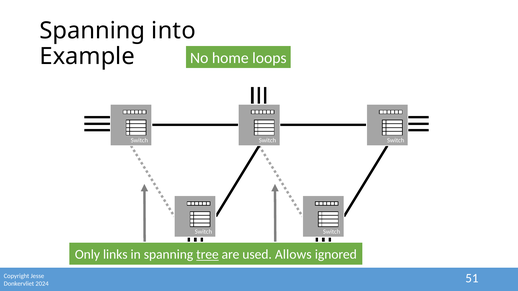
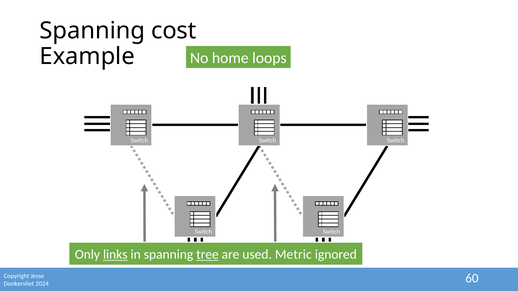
into: into -> cost (174, 31)
links underline: none -> present (115, 255)
Allows: Allows -> Metric (293, 255)
51: 51 -> 60 (472, 279)
